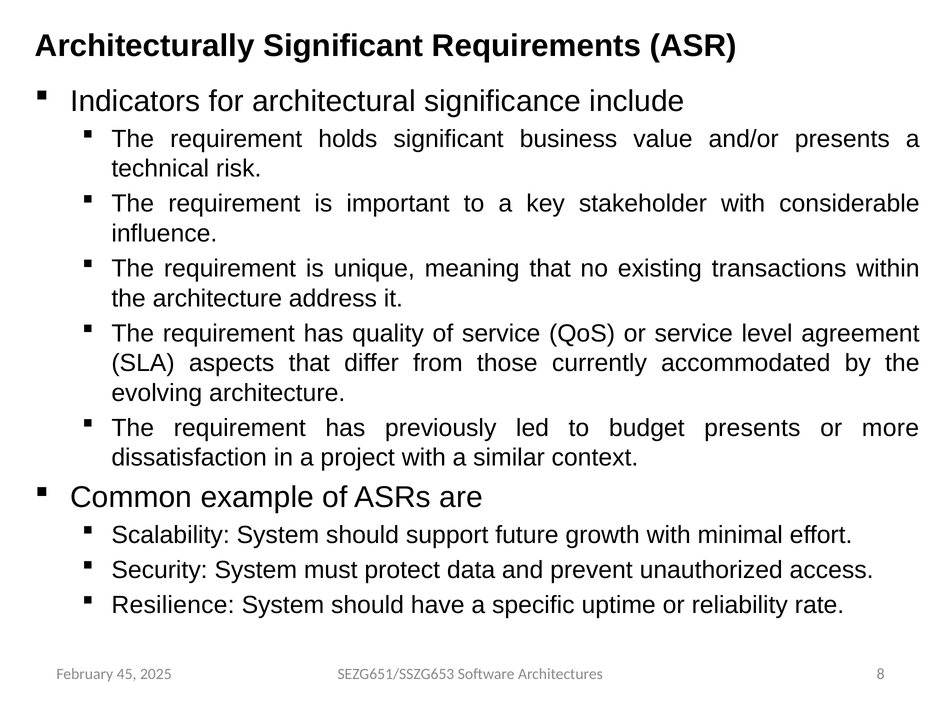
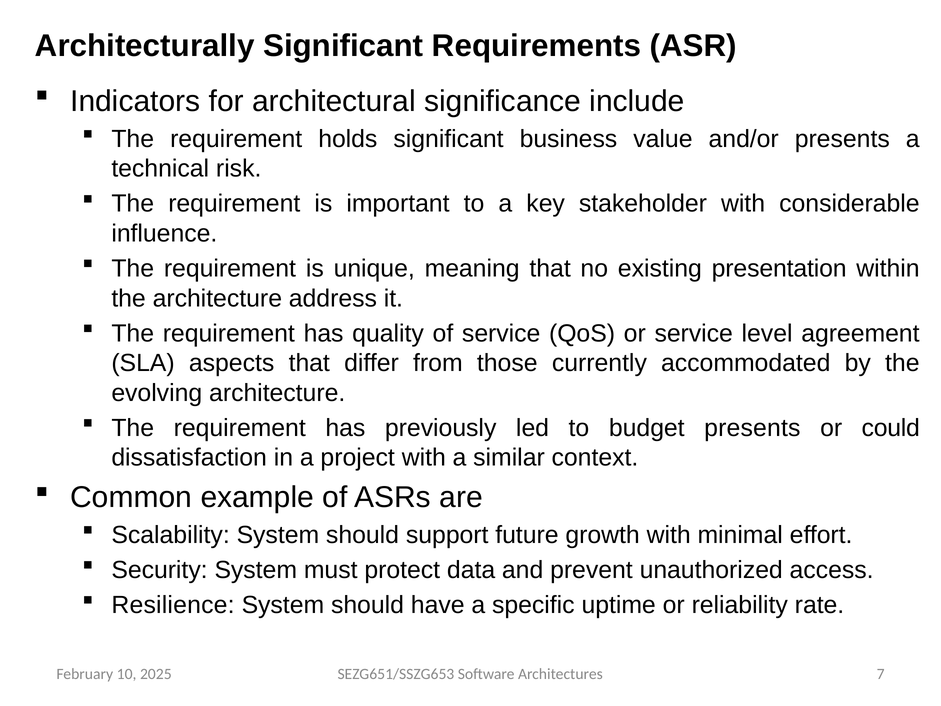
transactions: transactions -> presentation (779, 268)
more: more -> could (891, 428)
8: 8 -> 7 (881, 674)
45: 45 -> 10 (127, 674)
